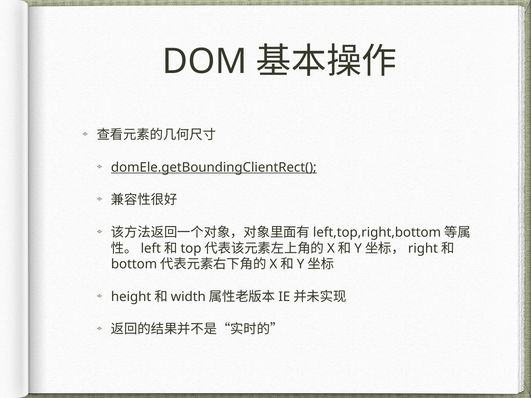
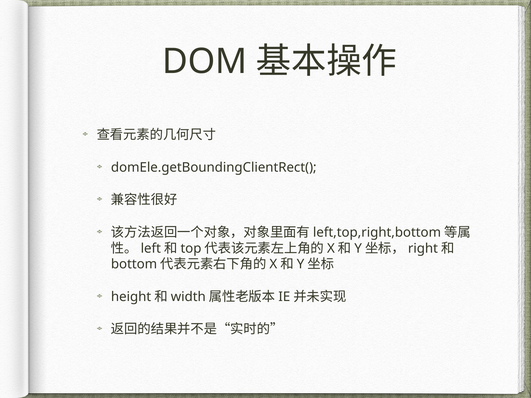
domEle.getBoundingClientRect( underline: present -> none (214, 167)
